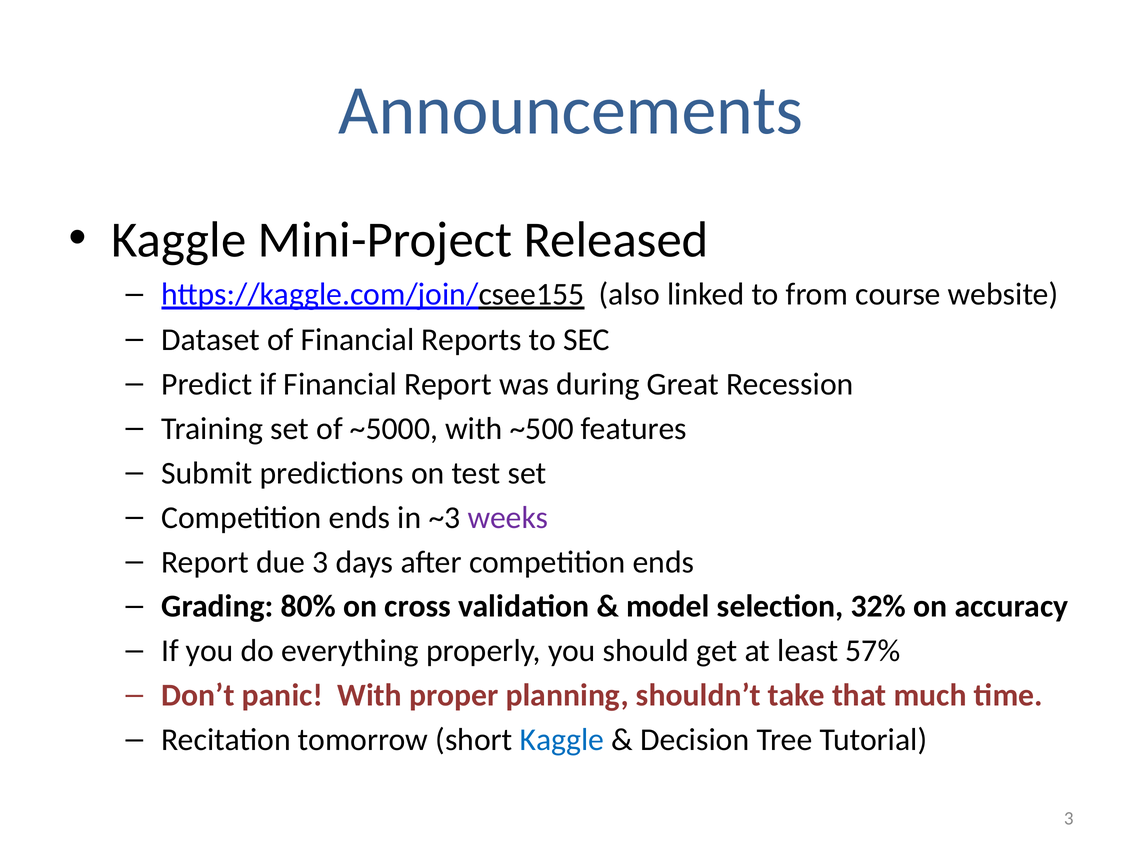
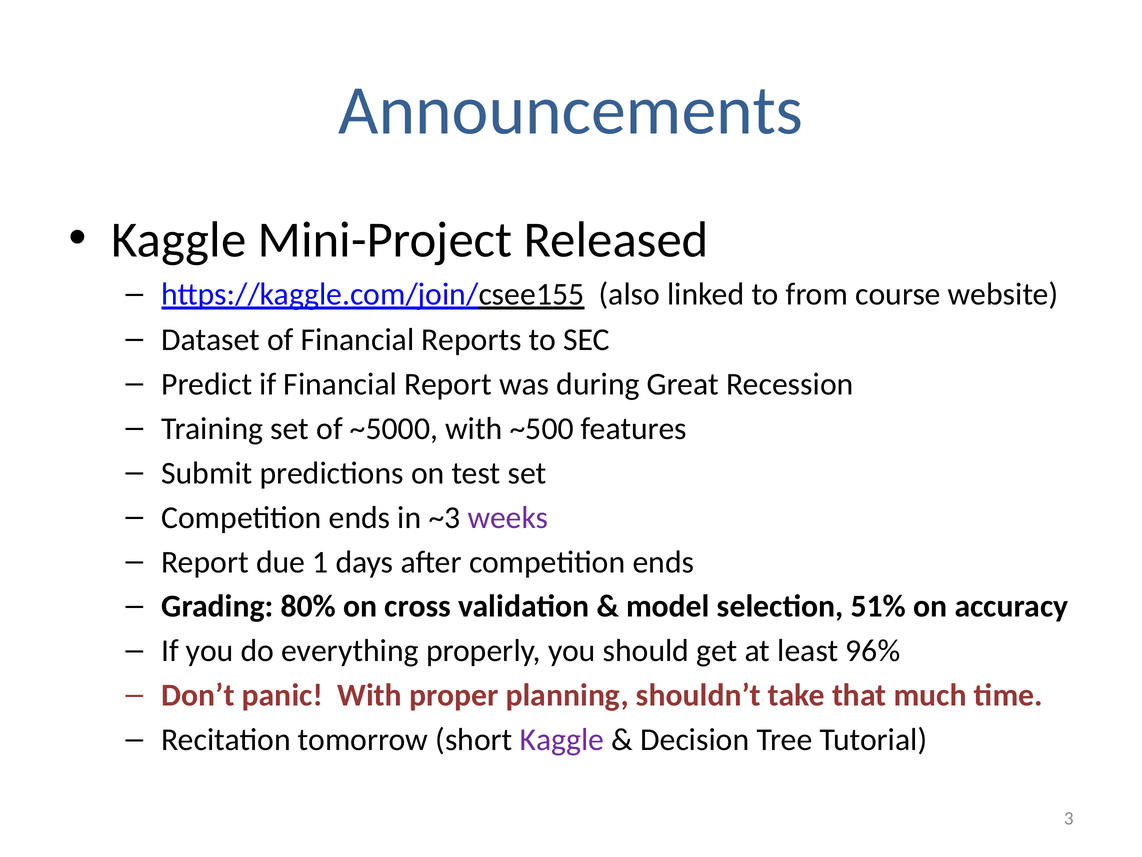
due 3: 3 -> 1 (320, 562)
32%: 32% -> 51% (878, 606)
57%: 57% -> 96% (873, 651)
Kaggle colour: blue -> purple (562, 740)
